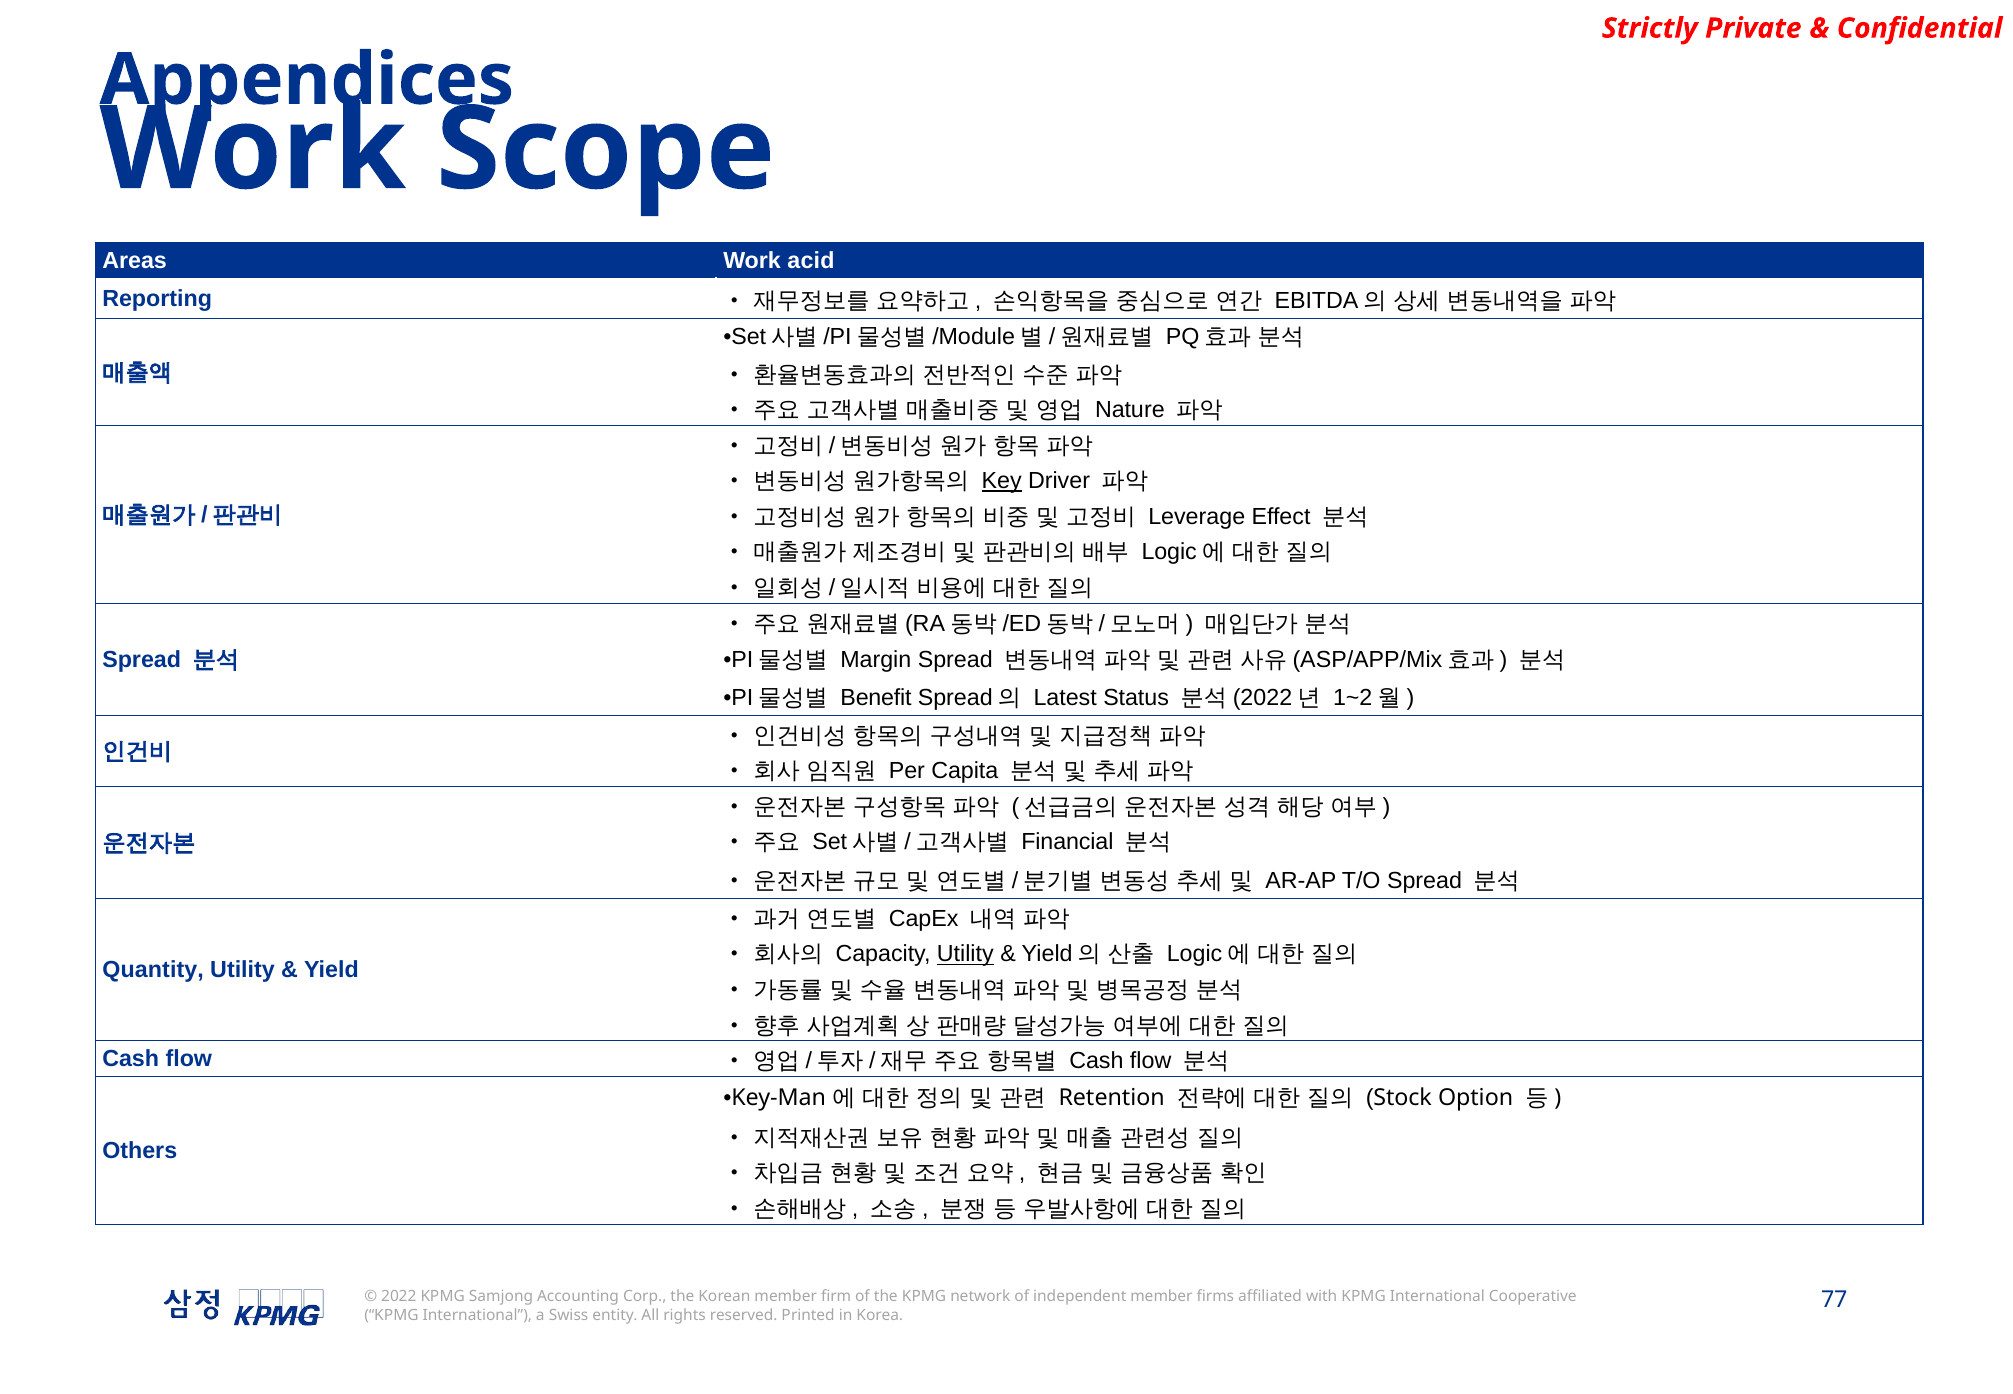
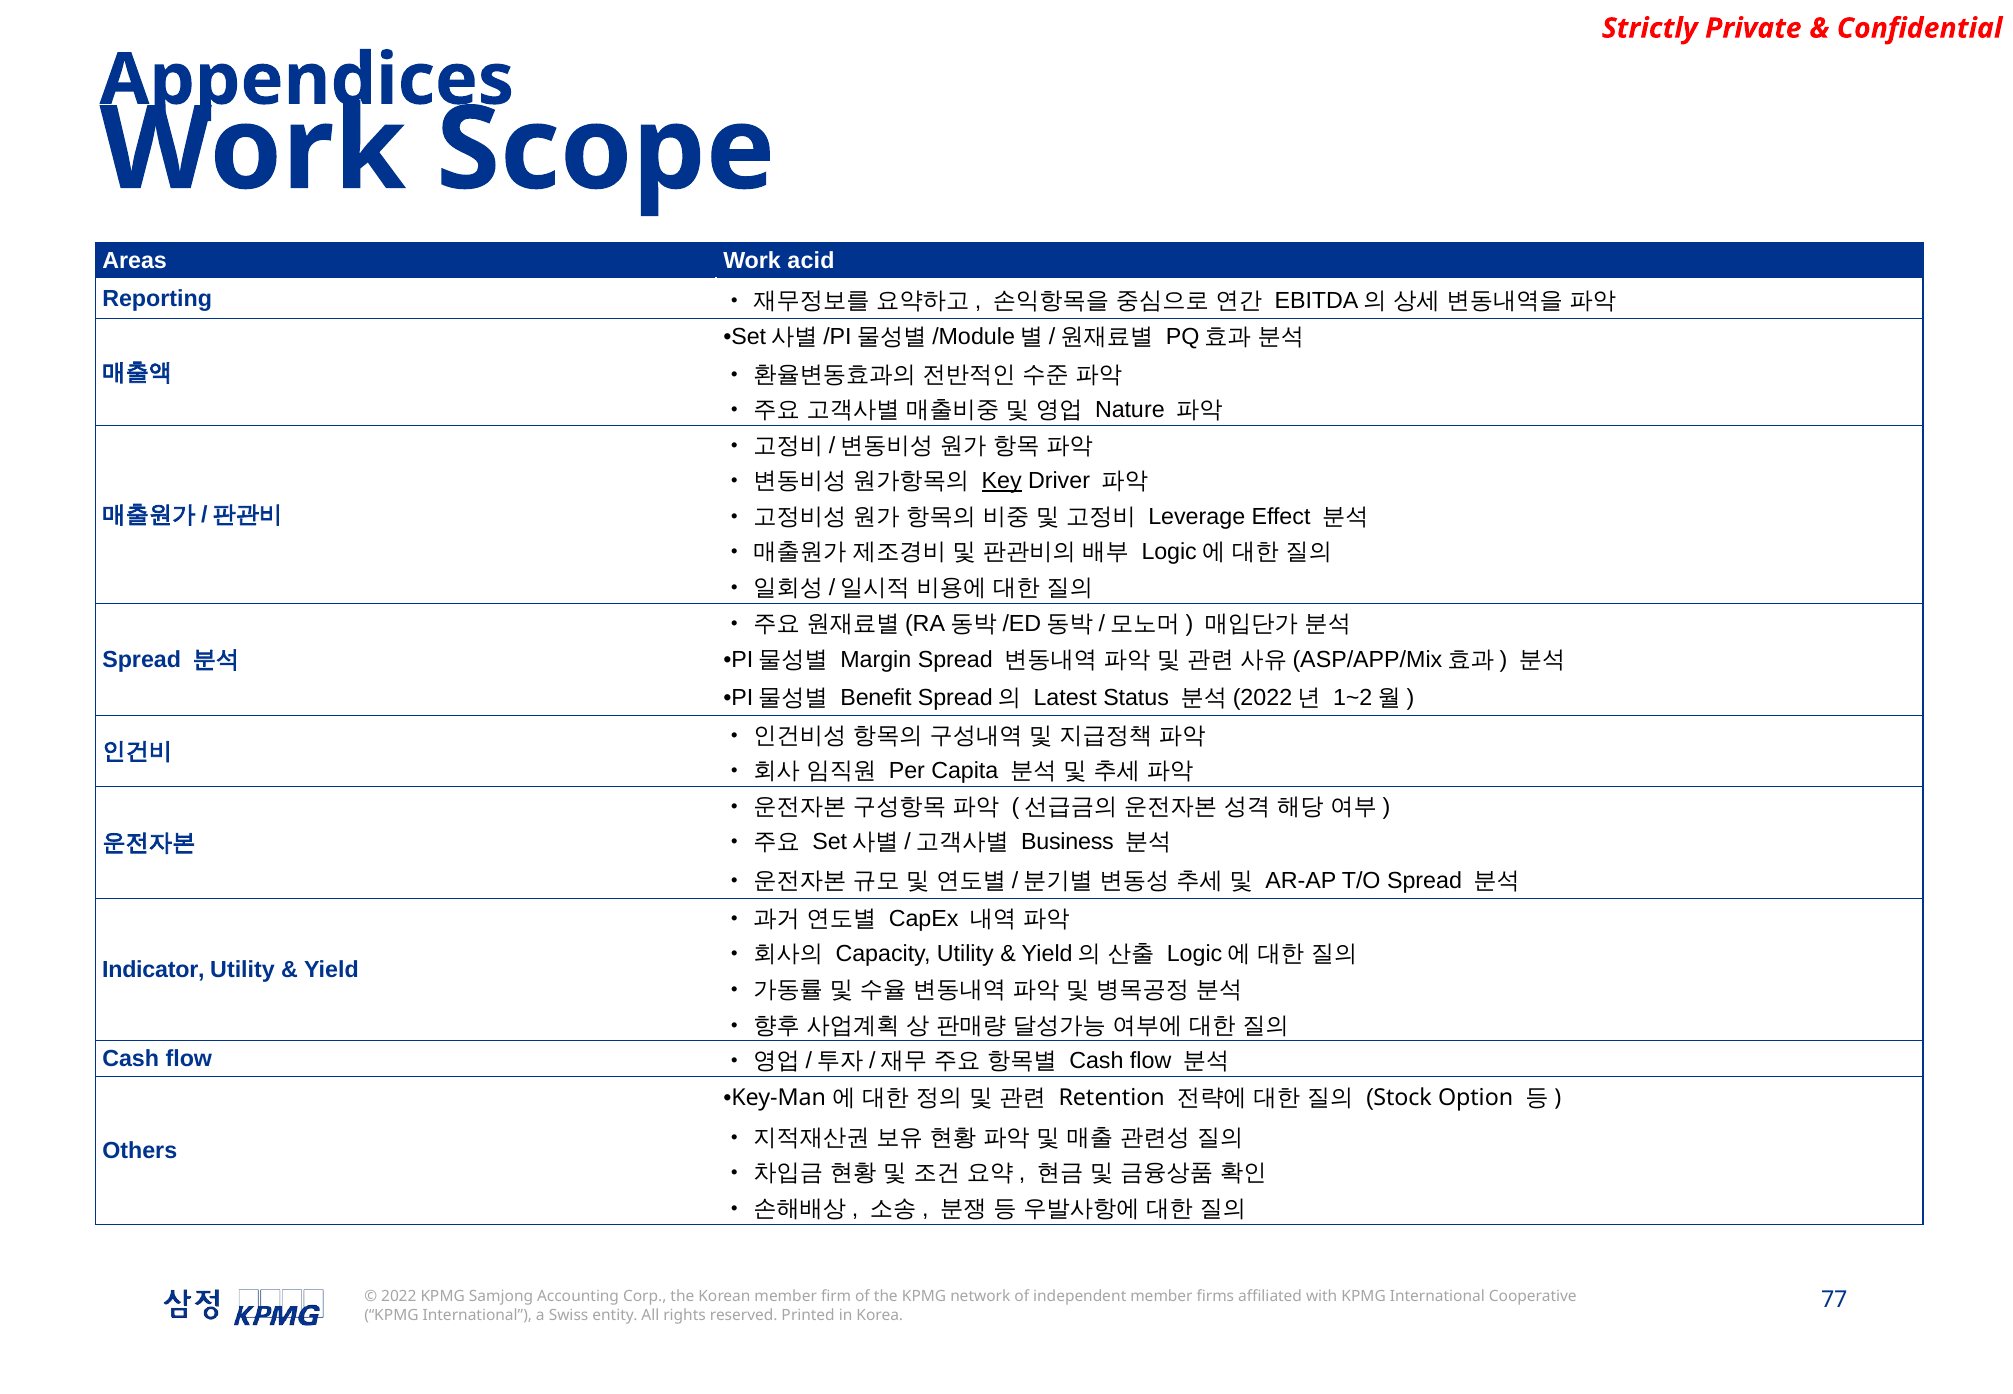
Financial: Financial -> Business (1067, 842)
Utility underline: present -> none (965, 954)
Quantity: Quantity -> Indicator (153, 970)
